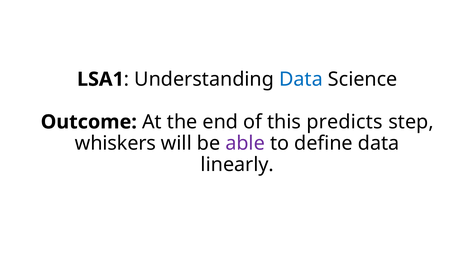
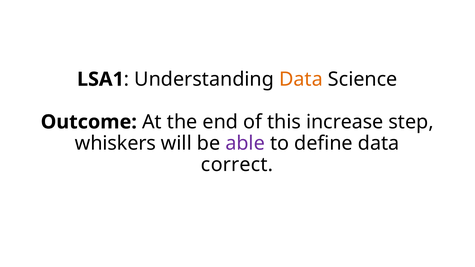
Data colour: blue -> orange (301, 79)
predicts: predicts -> increase (345, 122)
linearly: linearly -> correct (237, 165)
